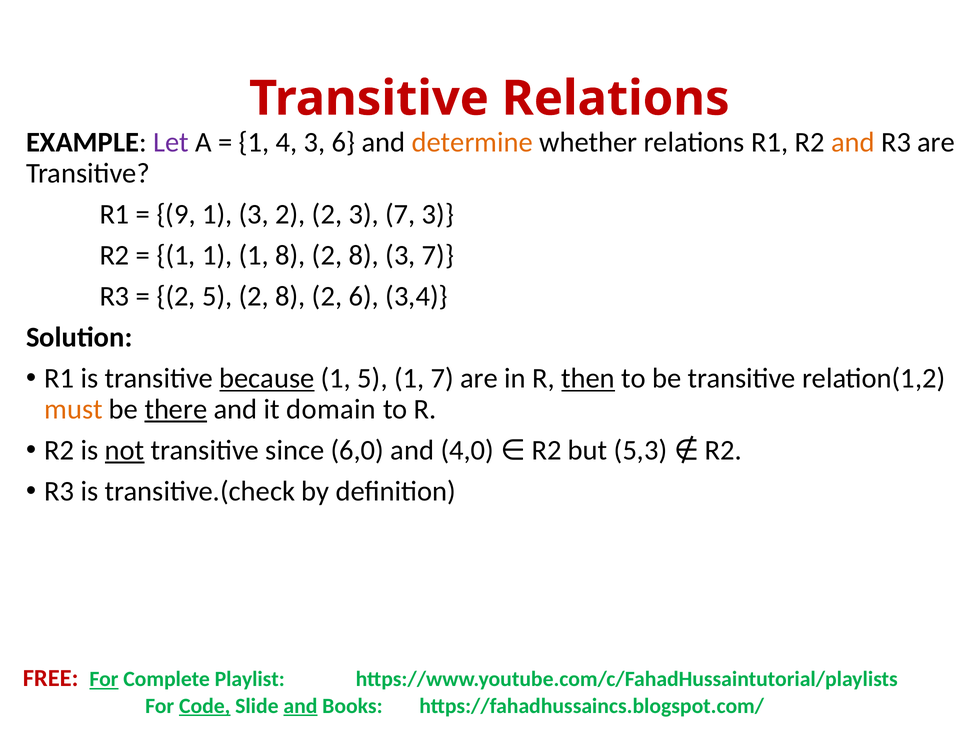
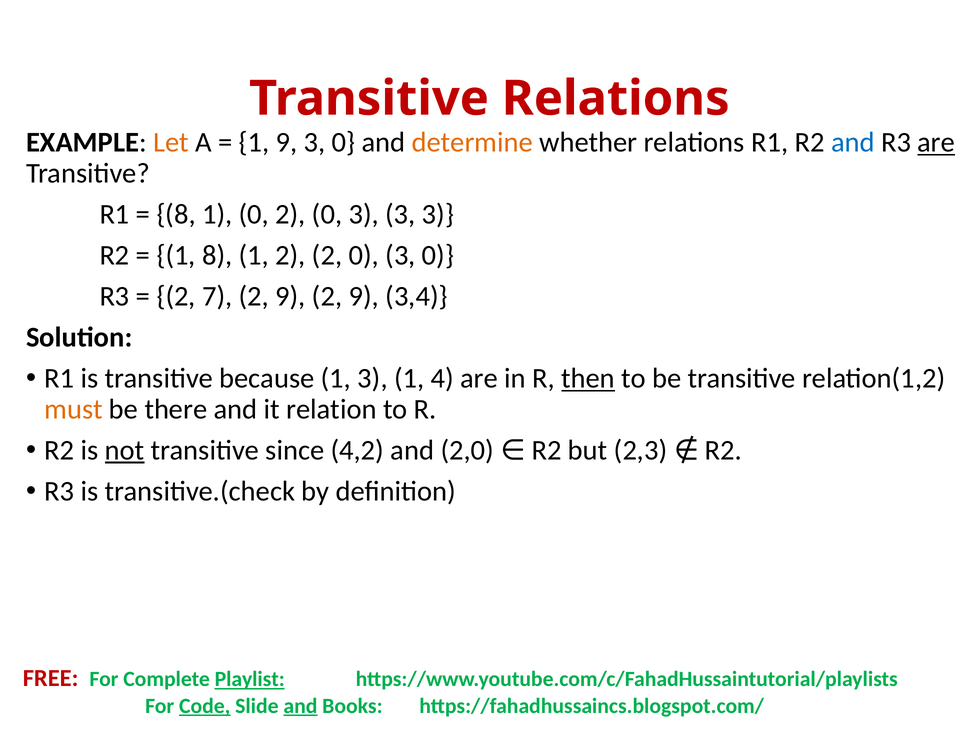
Let colour: purple -> orange (171, 143)
1 4: 4 -> 9 (287, 143)
6: 6 -> 0 (344, 143)
and colour: orange -> blue (853, 143)
are underline: none -> present (936, 143)
9: 9 -> 8 (176, 214)
1 3: 3 -> 0 (254, 214)
2: 2 -> 0 (327, 214)
7: 7 -> 3 (400, 214)
1: 1 -> 8 (217, 255)
1 8: 8 -> 2 (290, 255)
8: 8 -> 0 (364, 255)
7: 7 -> 0 (438, 255)
2 5: 5 -> 7 (217, 296)
8: 8 -> 9 (290, 296)
6: 6 -> 9 (364, 296)
because underline: present -> none (267, 379)
1 5: 5 -> 3 (373, 379)
1 7: 7 -> 4 (442, 379)
there underline: present -> none (176, 409)
domain: domain -> relation (331, 409)
6,0: 6,0 -> 4,2 (357, 450)
4,0: 4,0 -> 2,0 (467, 450)
5,3: 5,3 -> 2,3 (641, 450)
For underline: present -> none (104, 680)
Playlist underline: none -> present (250, 680)
